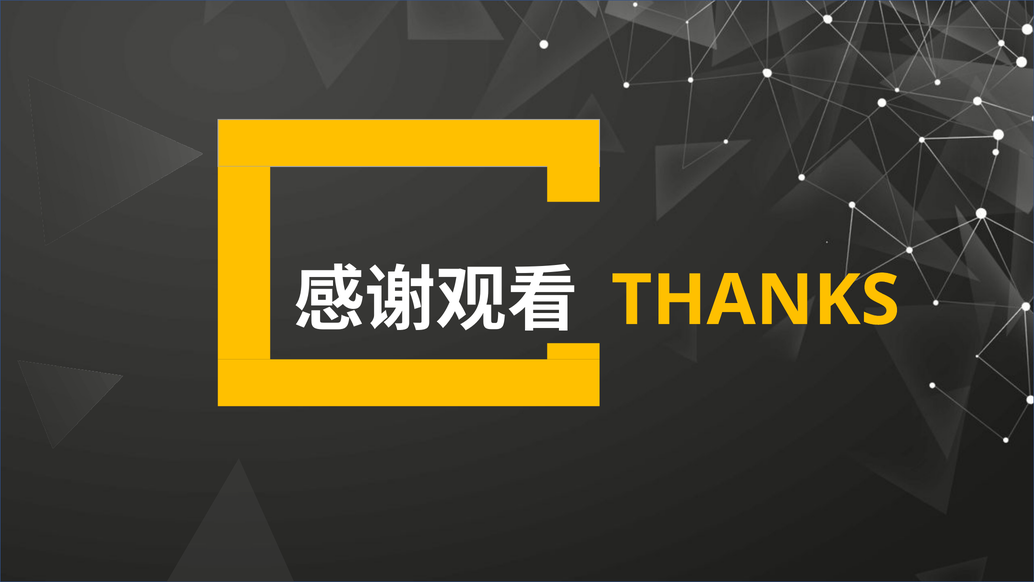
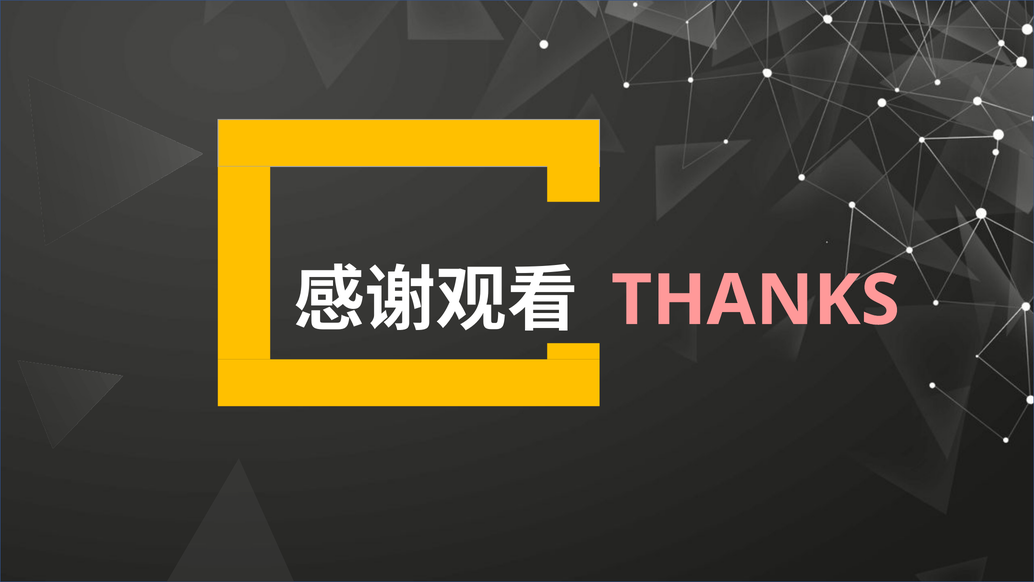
THANKS colour: yellow -> pink (756, 300)
